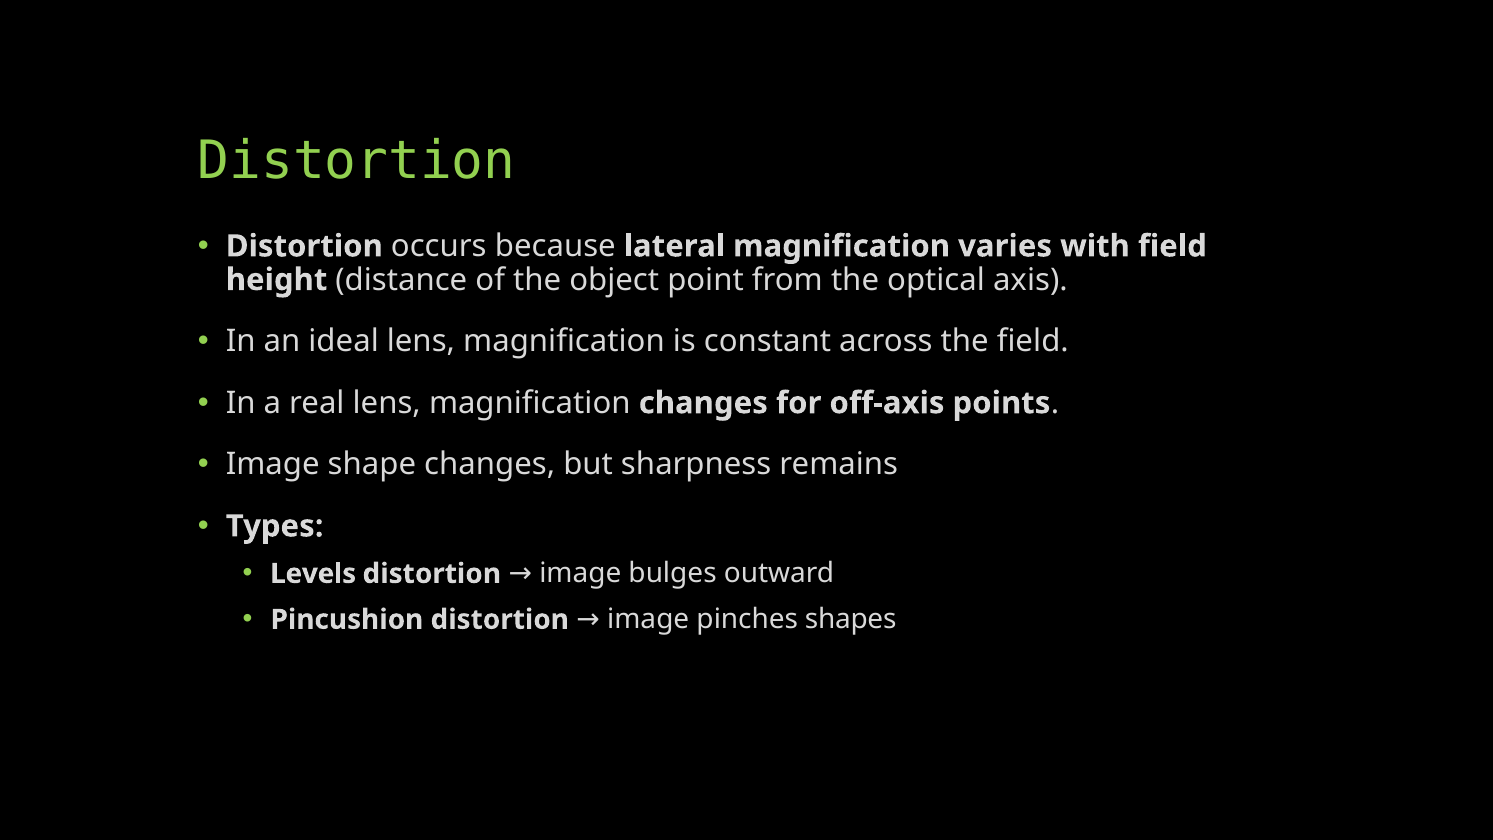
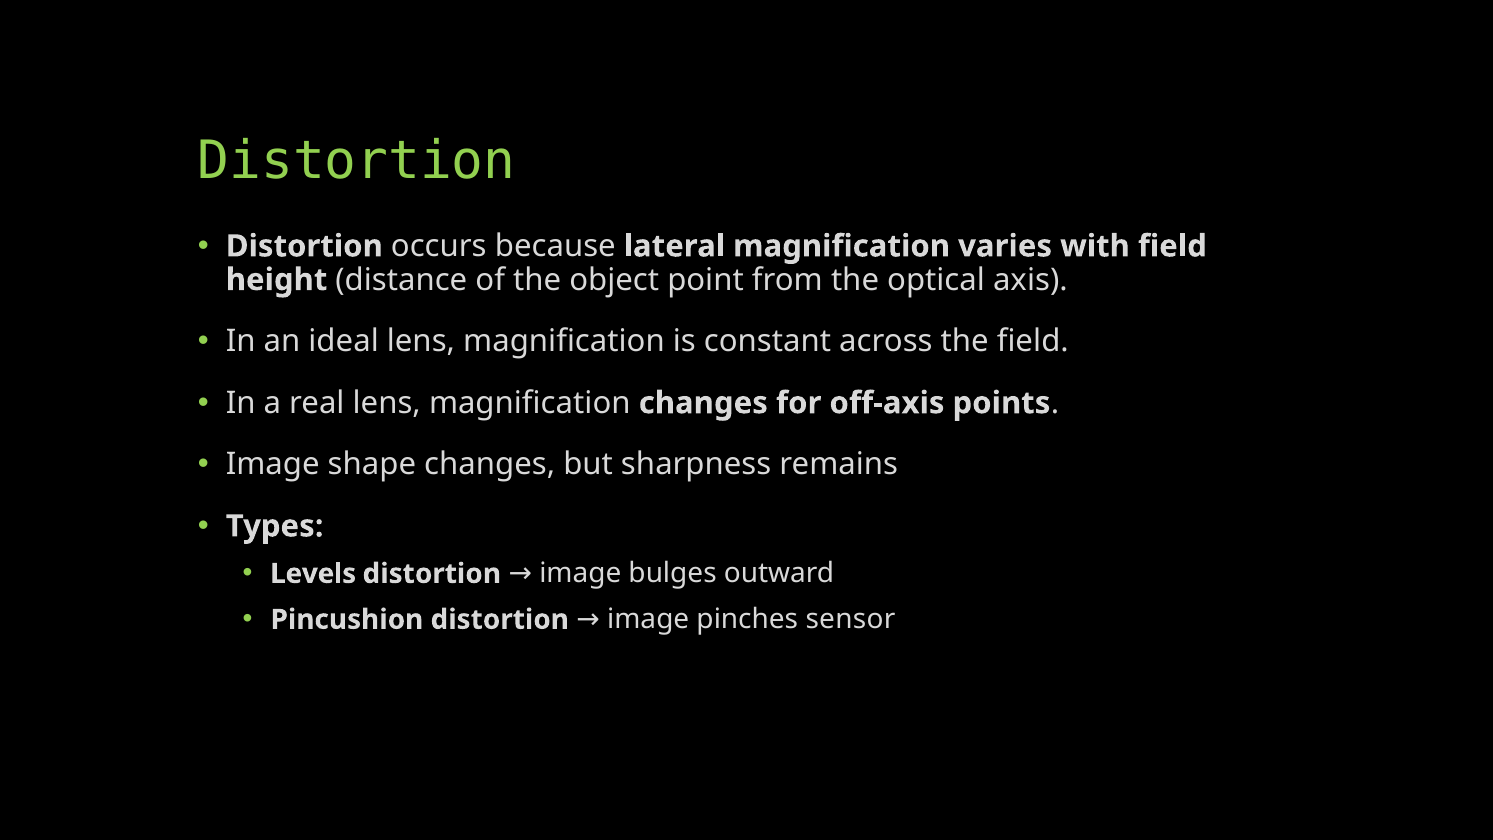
shapes: shapes -> sensor (850, 619)
